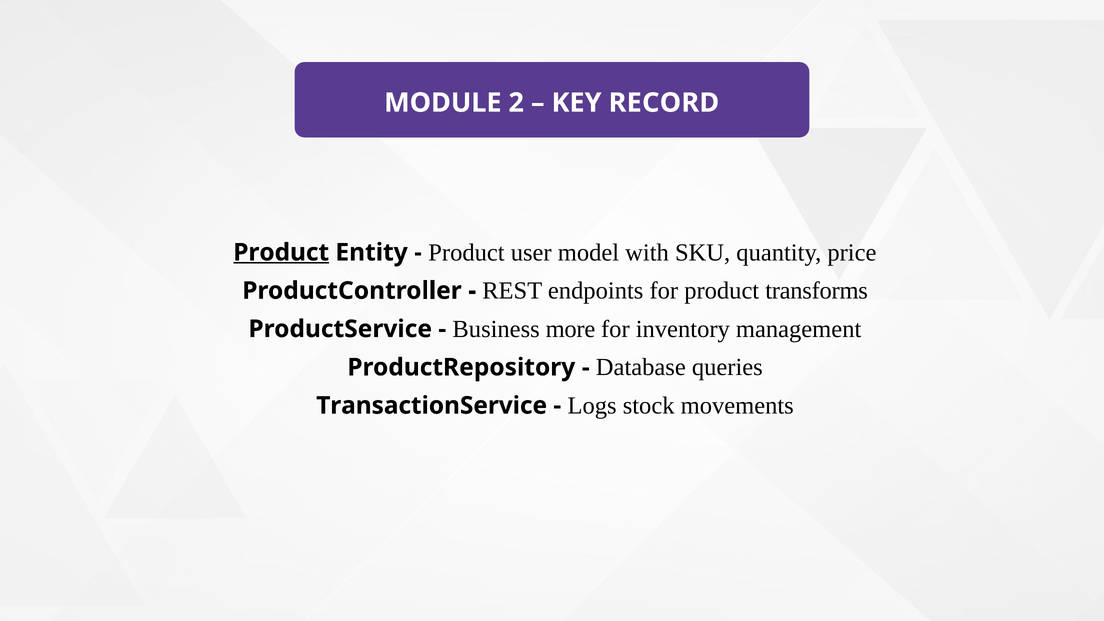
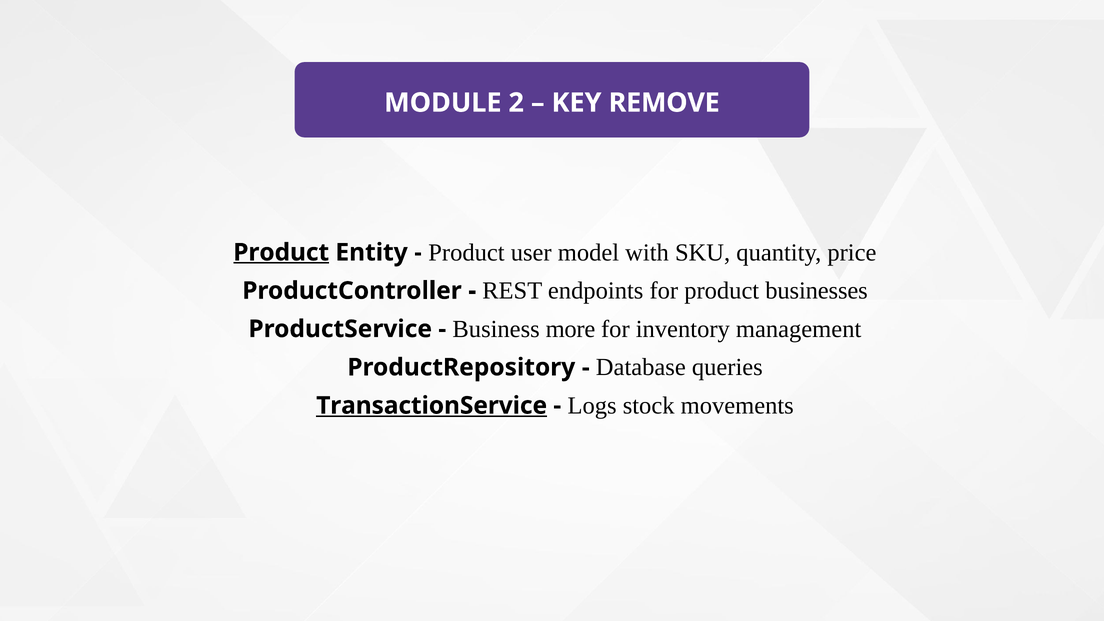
RECORD: RECORD -> REMOVE (664, 103)
transforms: transforms -> businesses (817, 291)
TransactionService underline: none -> present (432, 406)
